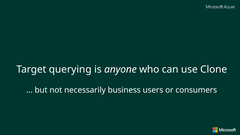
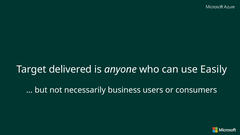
querying: querying -> delivered (70, 69)
Clone: Clone -> Easily (214, 69)
